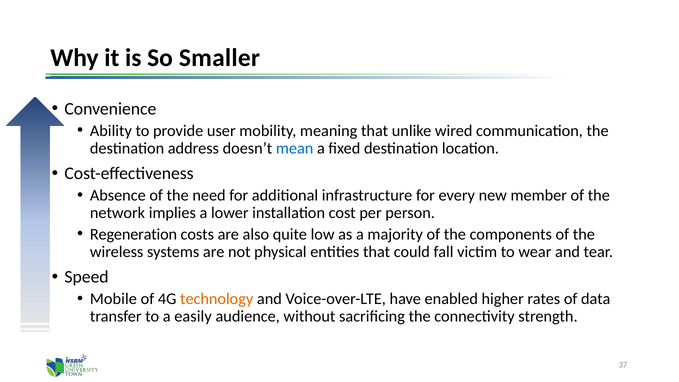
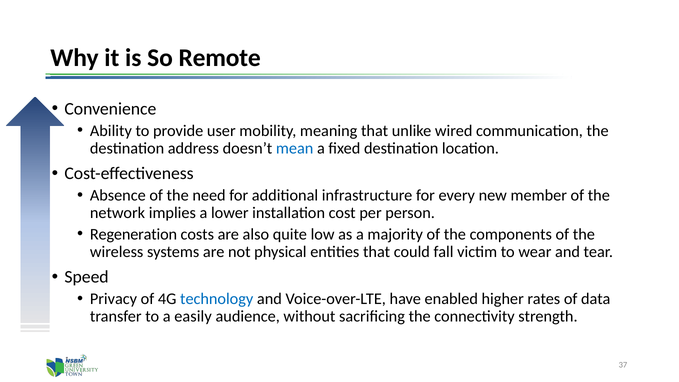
Smaller: Smaller -> Remote (220, 58)
Mobile: Mobile -> Privacy (113, 299)
technology colour: orange -> blue (217, 299)
